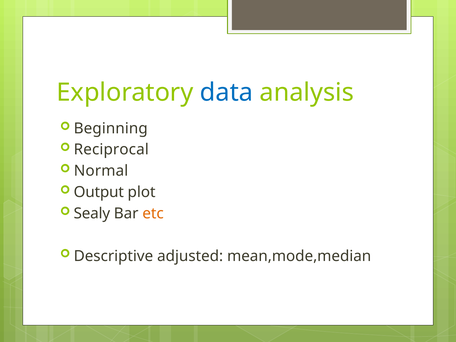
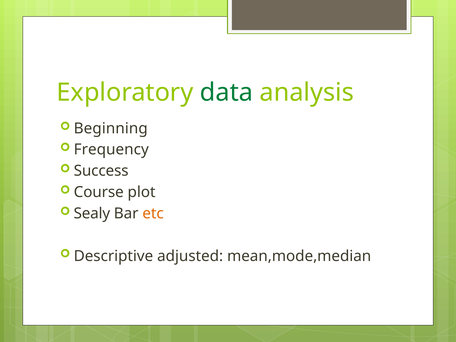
data colour: blue -> green (226, 93)
Reciprocal: Reciprocal -> Frequency (111, 150)
Normal: Normal -> Success (101, 171)
Output: Output -> Course (99, 192)
